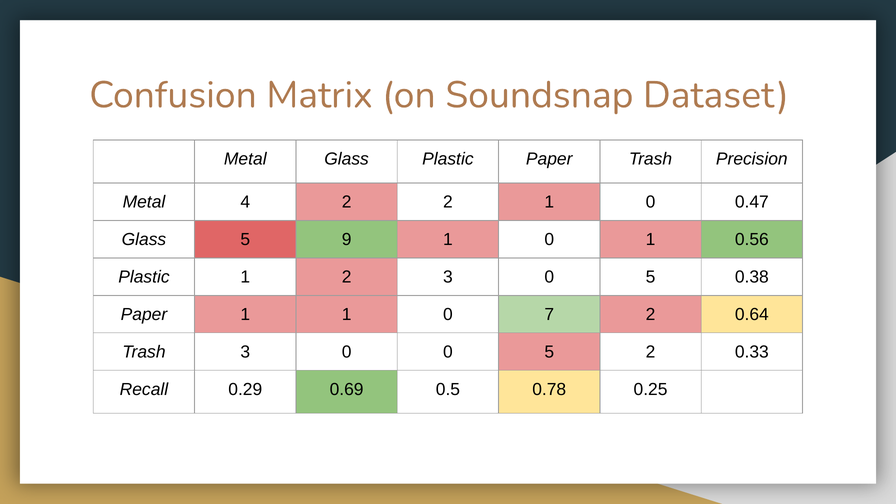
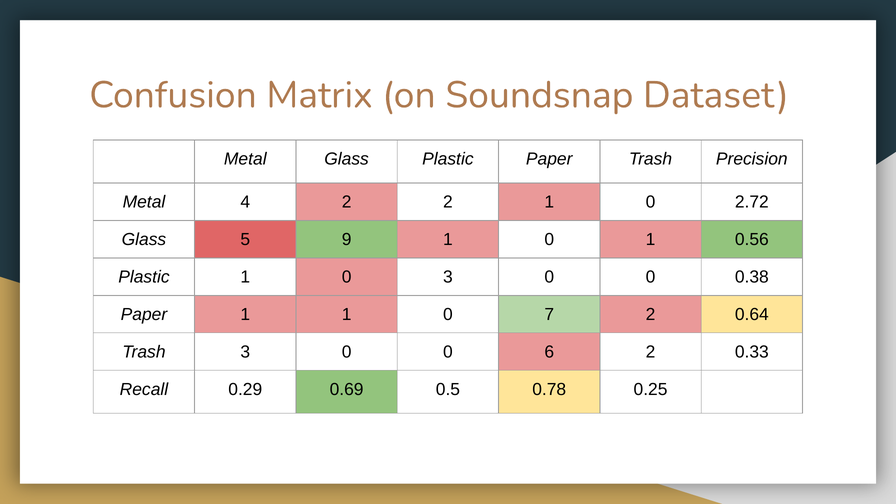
0.47: 0.47 -> 2.72 (752, 202)
Plastic 1 2: 2 -> 0 (347, 277)
5: 5 -> 0 (651, 277)
0 0 5: 5 -> 6 (549, 352)
